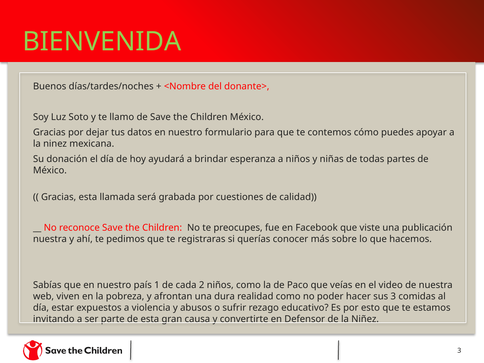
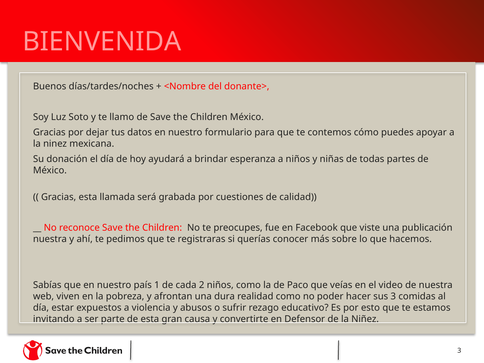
BIENVENIDA colour: light green -> pink (102, 42)
